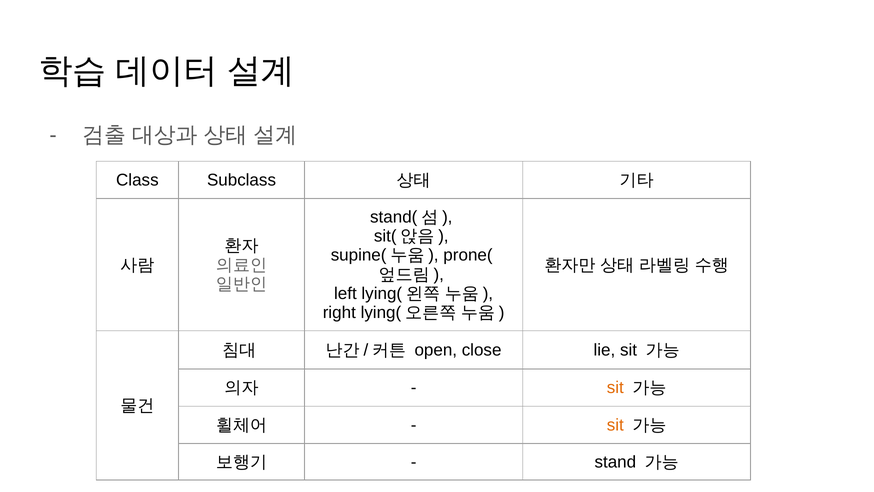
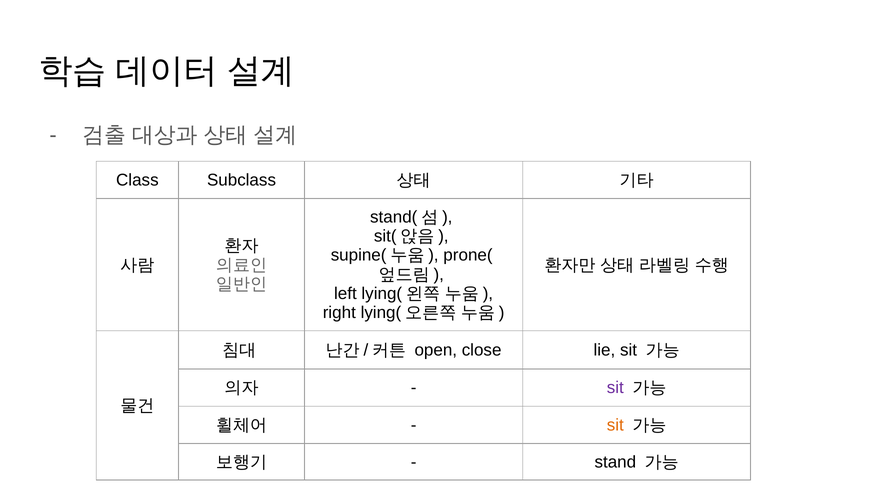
sit colour: orange -> purple (615, 388)
